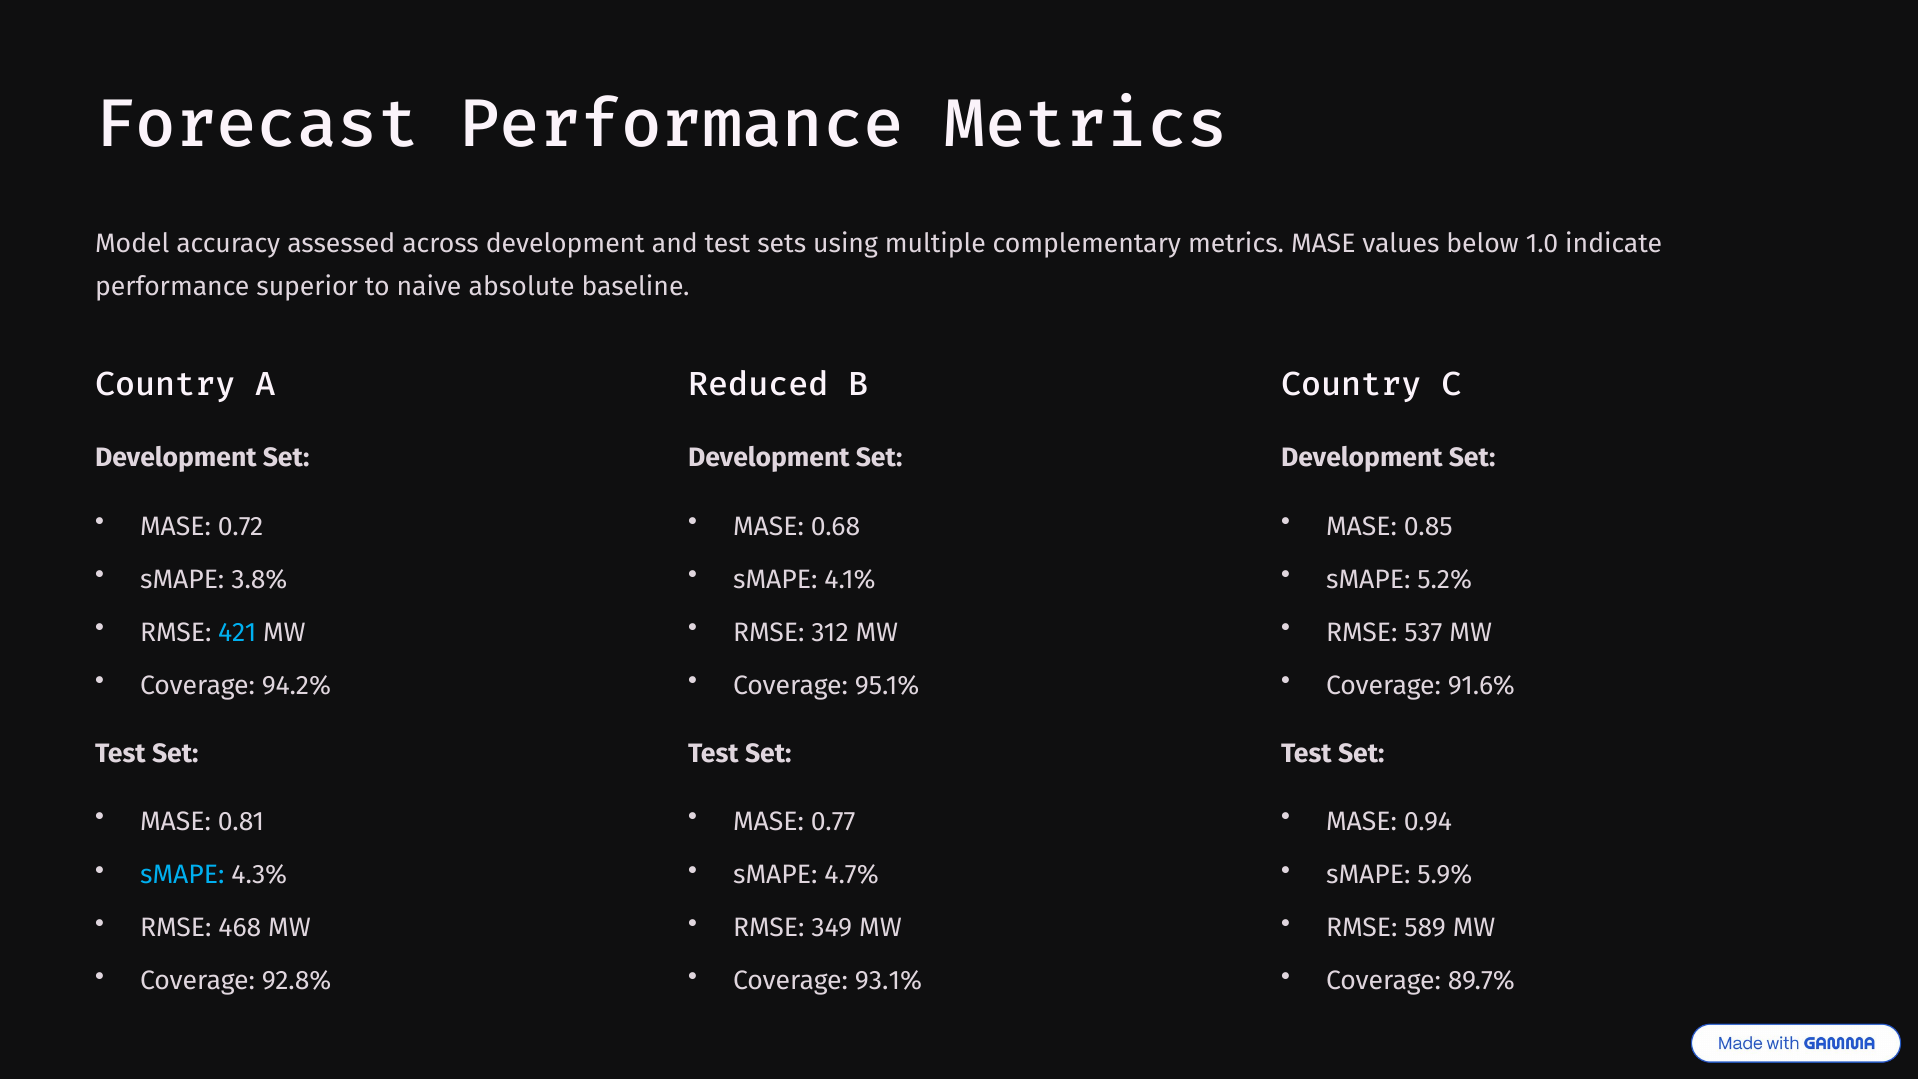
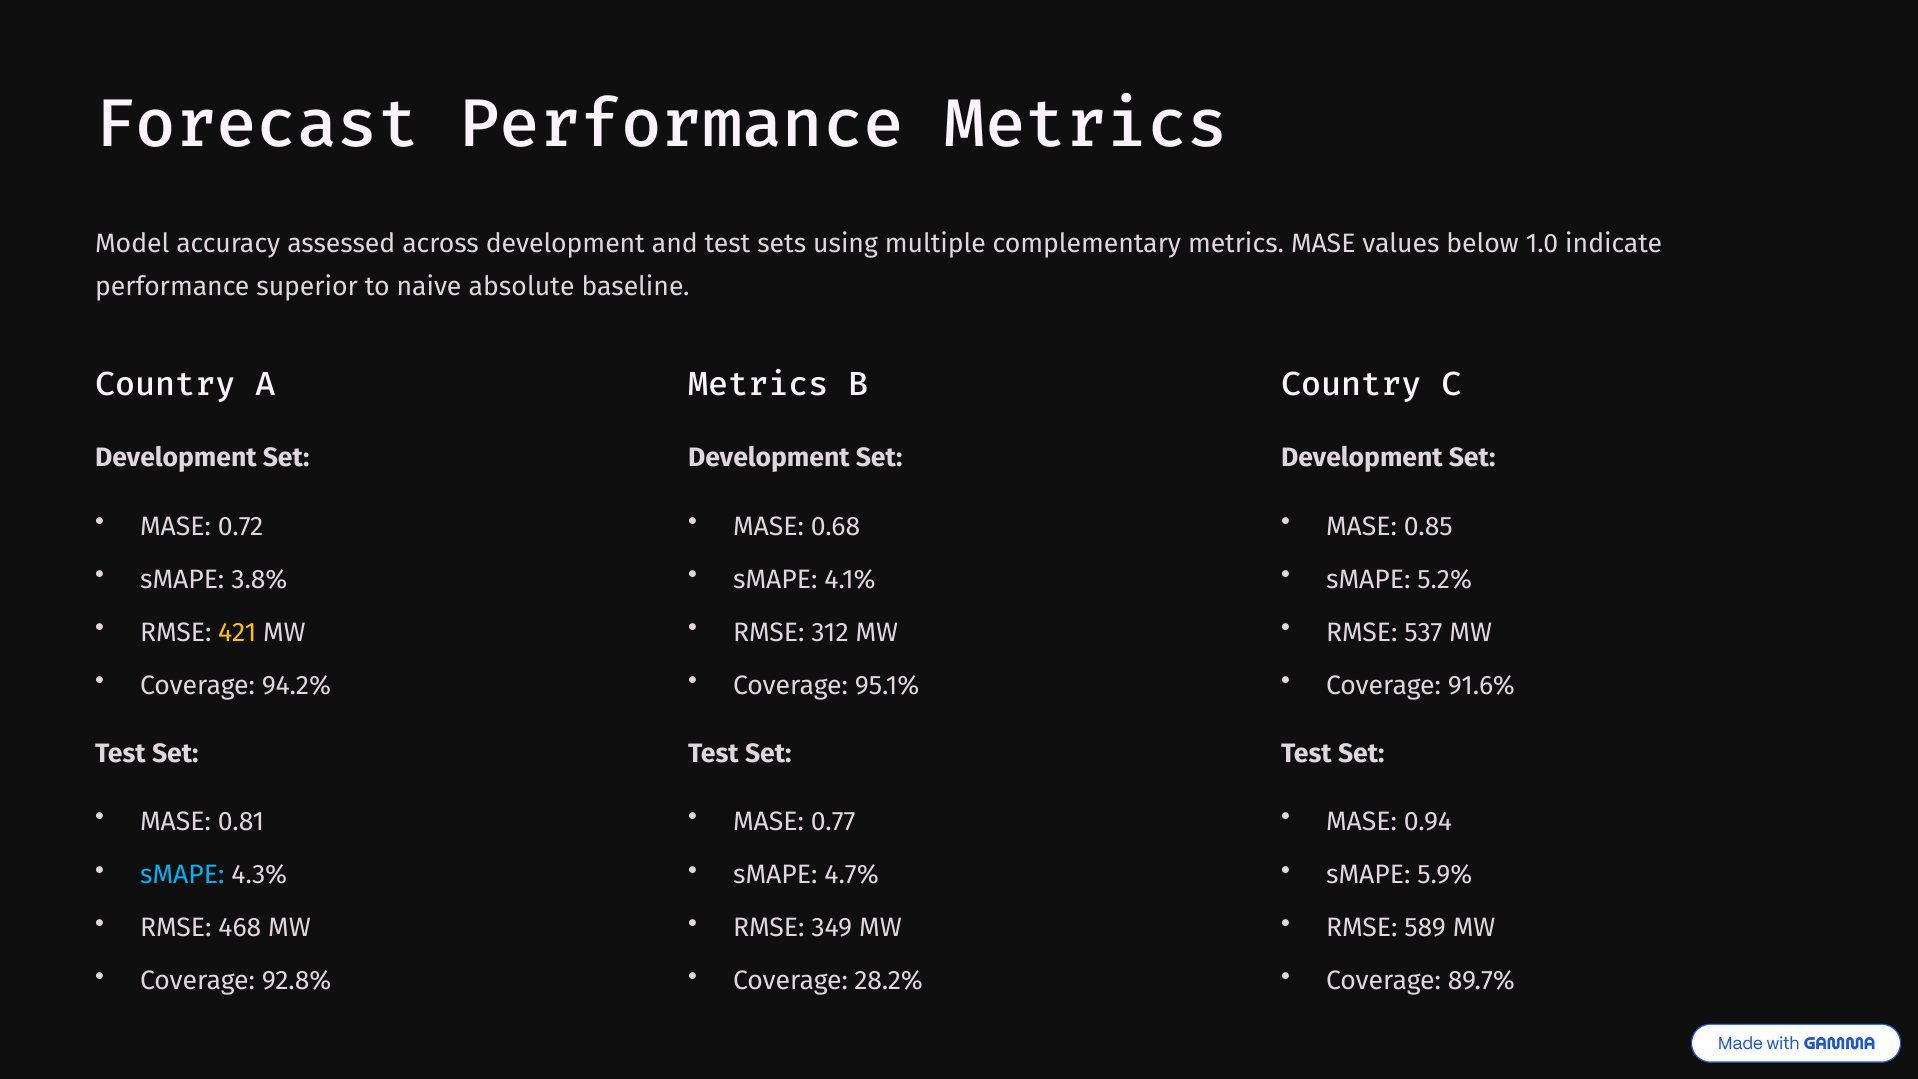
Reduced: Reduced -> Metrics (758, 384)
421 colour: light blue -> yellow (237, 632)
93.1%: 93.1% -> 28.2% (889, 981)
